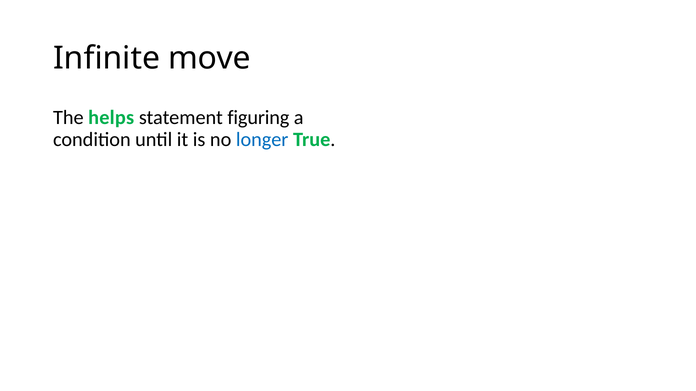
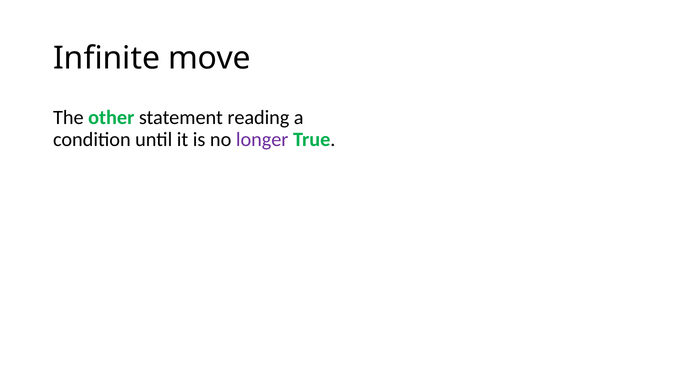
helps: helps -> other (111, 118)
figuring: figuring -> reading (258, 118)
longer colour: blue -> purple (262, 140)
